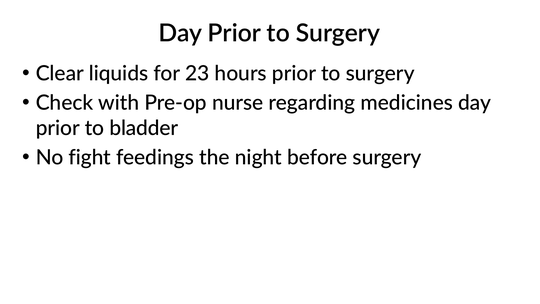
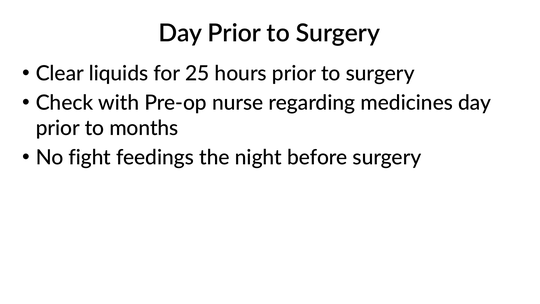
23: 23 -> 25 (197, 73)
bladder: bladder -> months (144, 128)
